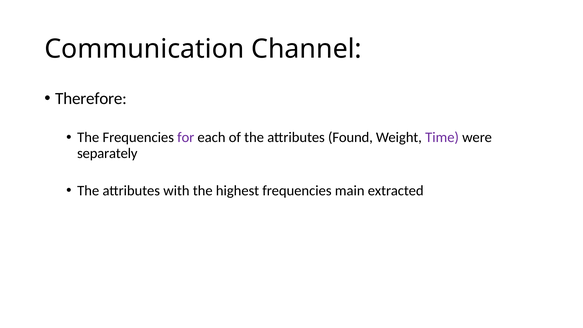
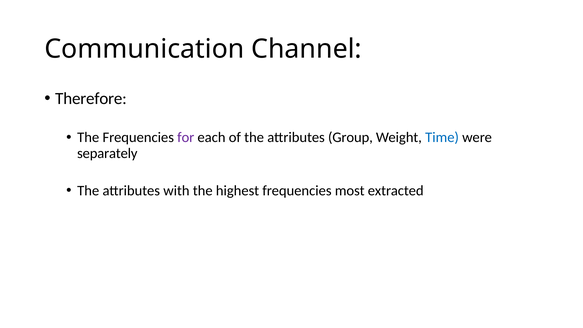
Found: Found -> Group (350, 137)
Time colour: purple -> blue (442, 137)
main: main -> most (350, 191)
